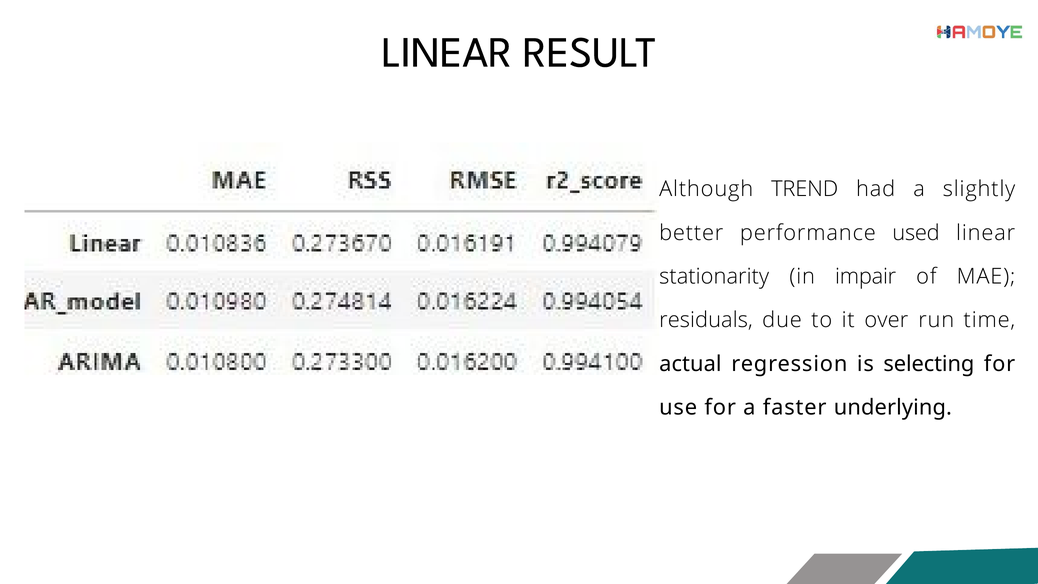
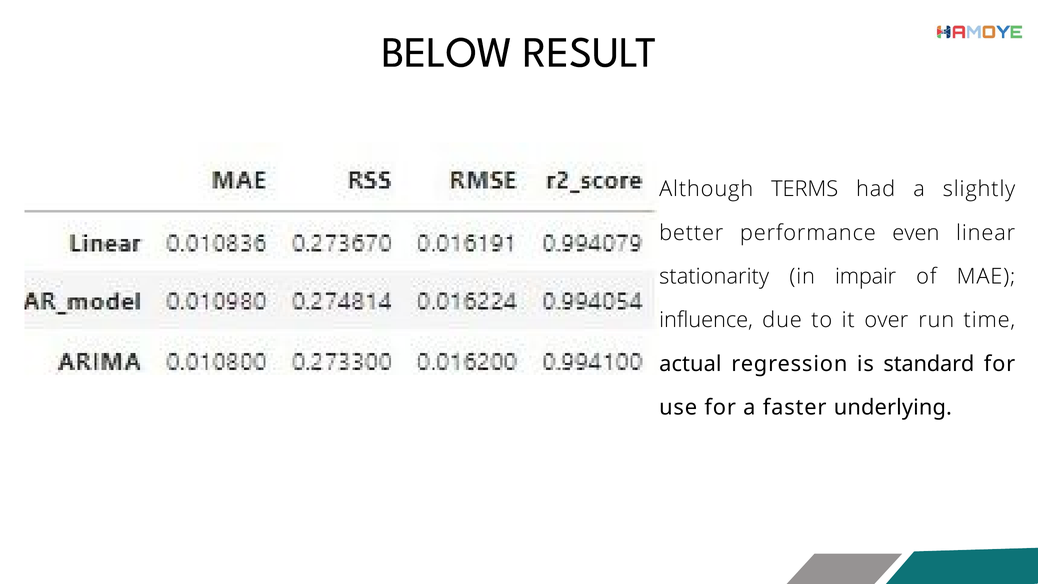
LINEAR: LINEAR -> BELOW (447, 52)
TREND: TREND -> TERMS (805, 189)
used: used -> even (916, 233)
residuals: residuals -> influence (706, 320)
selecting: selecting -> standard (929, 364)
